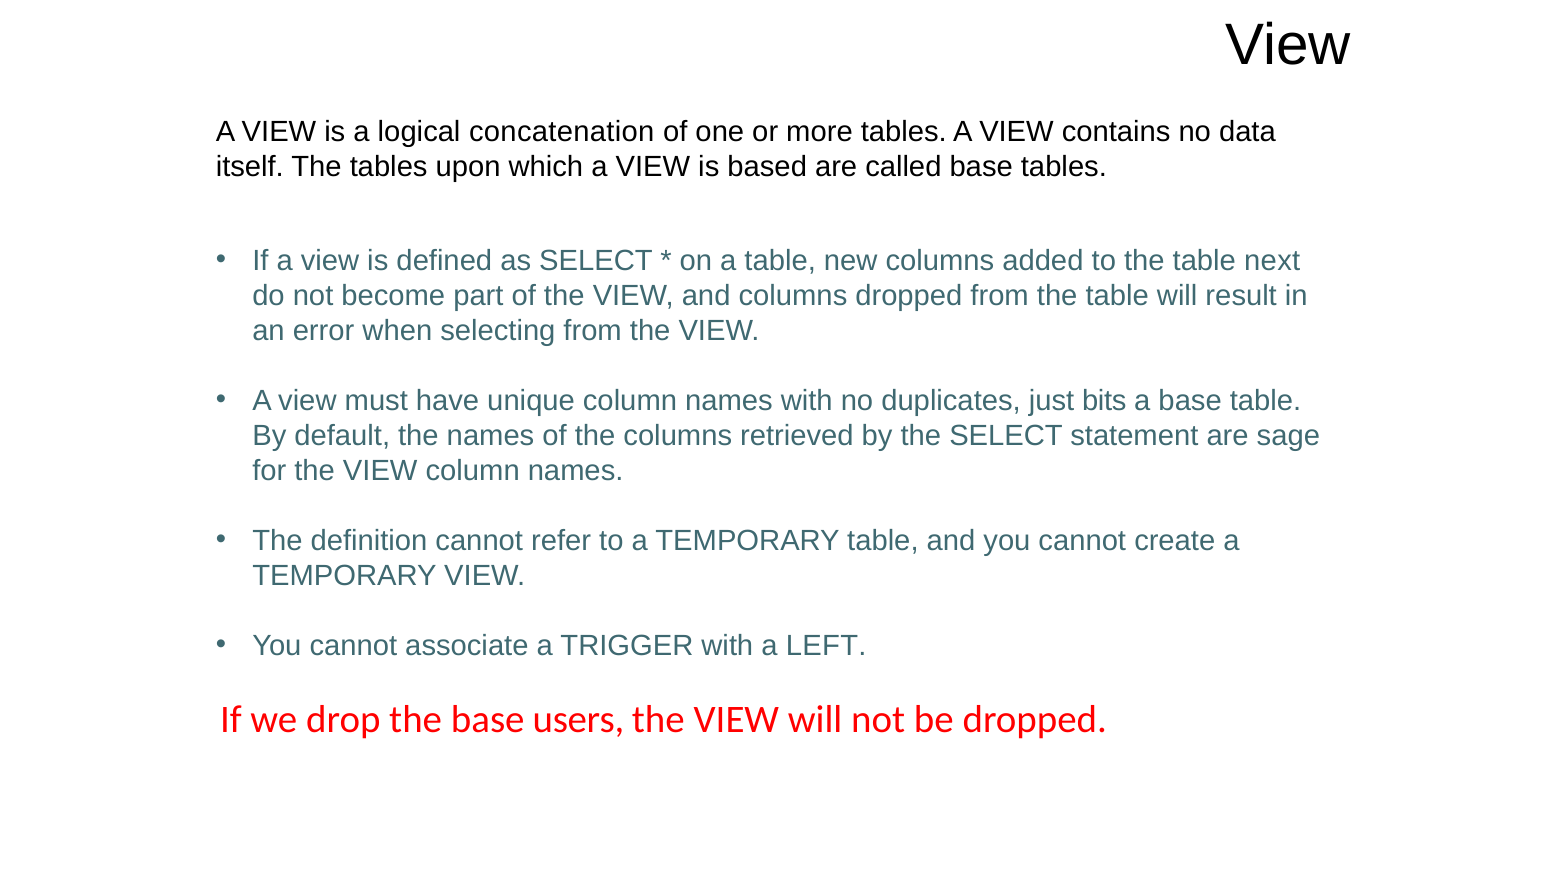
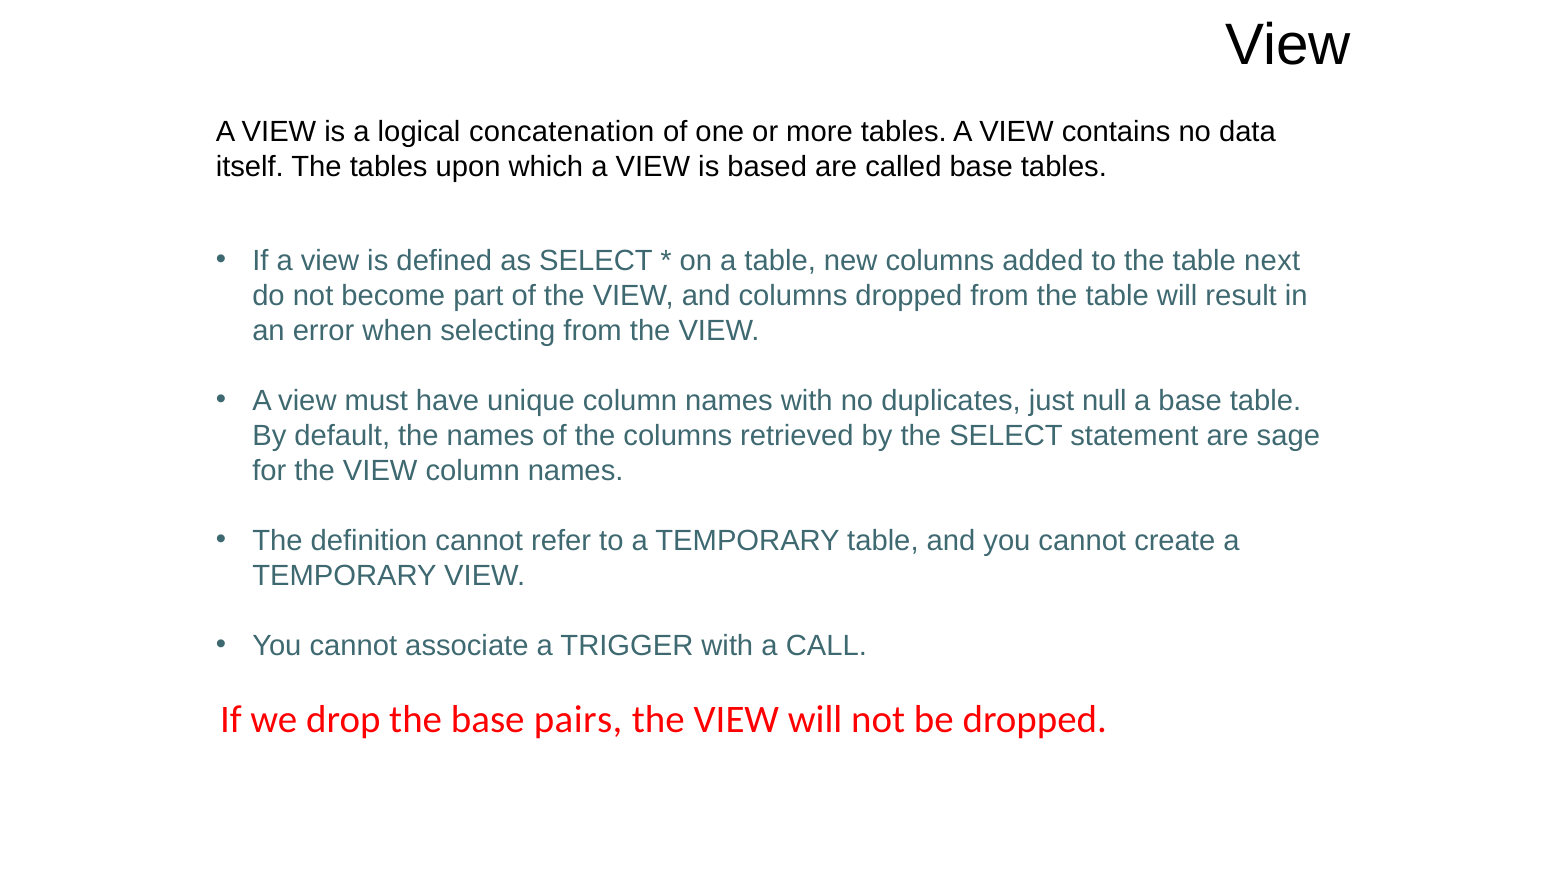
bits: bits -> null (1104, 401)
LEFT: LEFT -> CALL (826, 646)
users: users -> pairs (578, 720)
